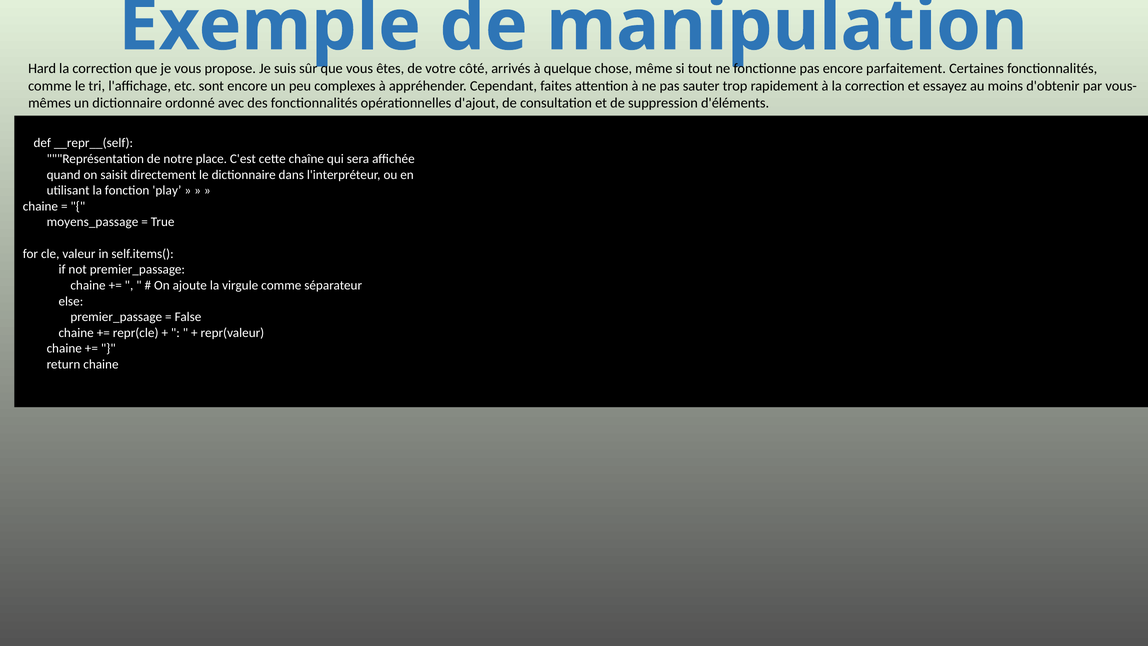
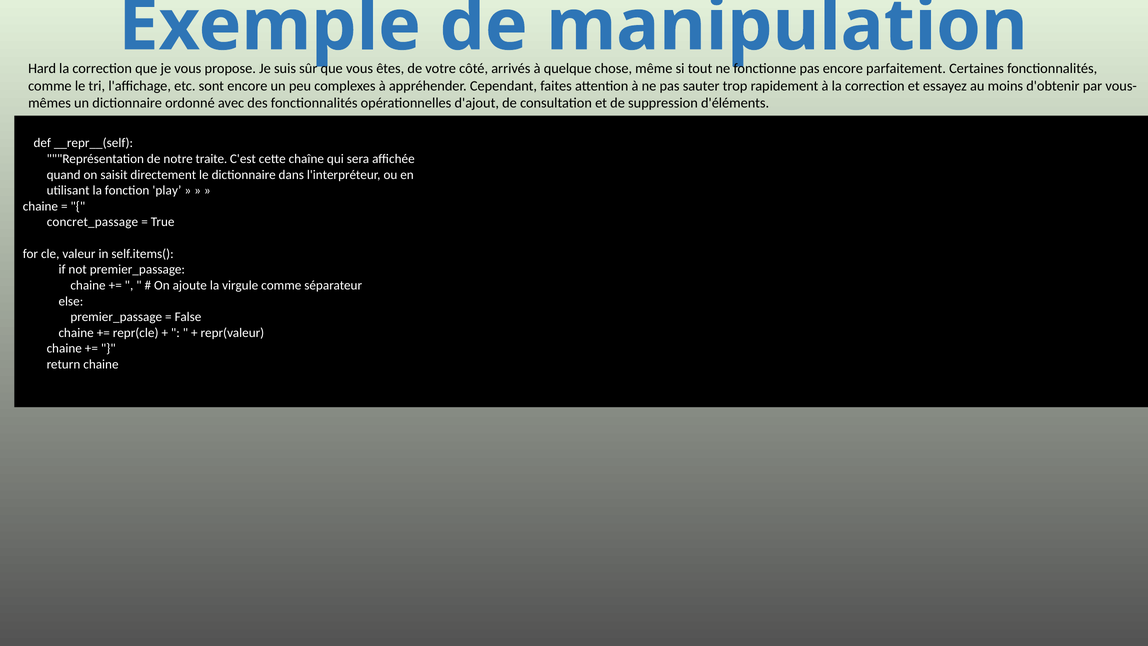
place: place -> traite (211, 159)
moyens_passage: moyens_passage -> concret_passage (92, 222)
